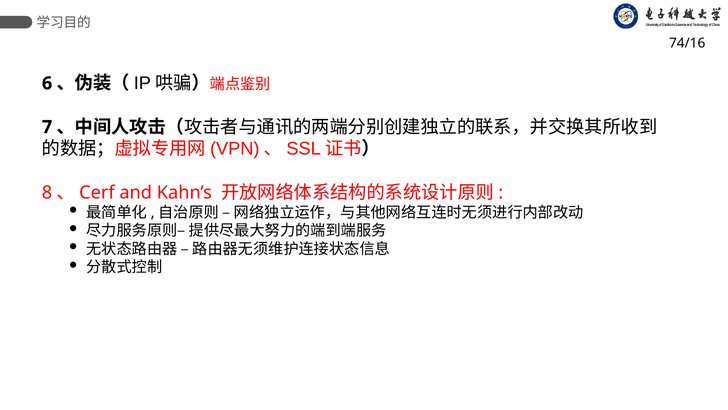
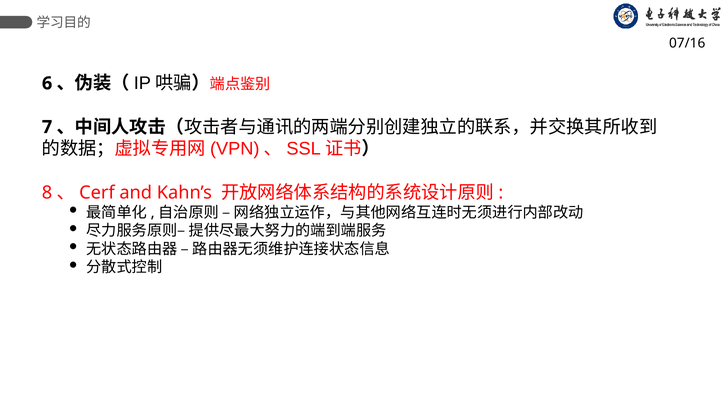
74/16: 74/16 -> 07/16 (687, 43)
